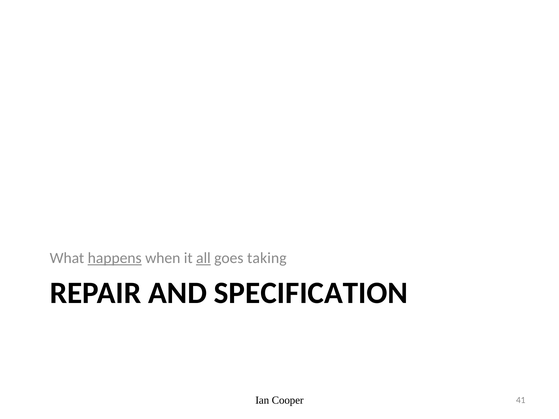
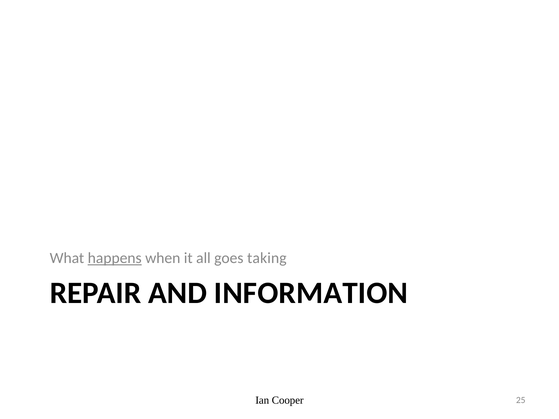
all underline: present -> none (203, 258)
SPECIFICATION: SPECIFICATION -> INFORMATION (311, 293)
41: 41 -> 25 (521, 400)
